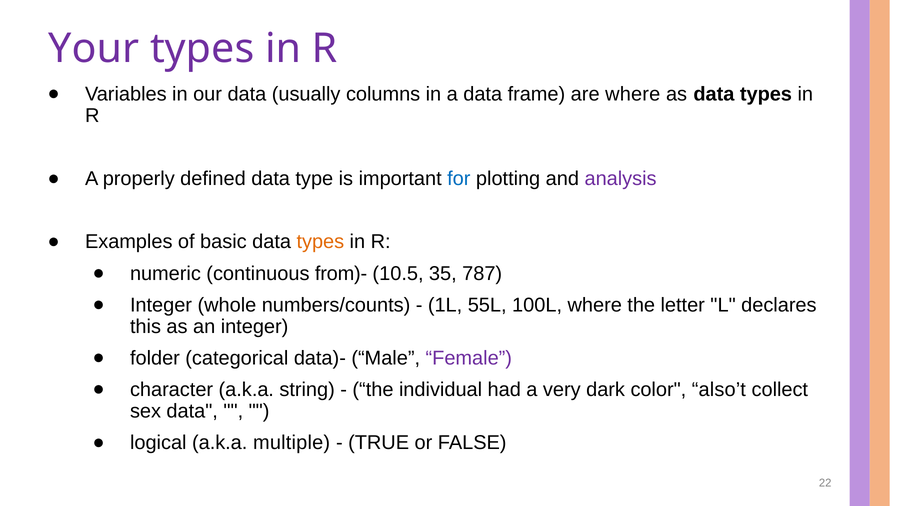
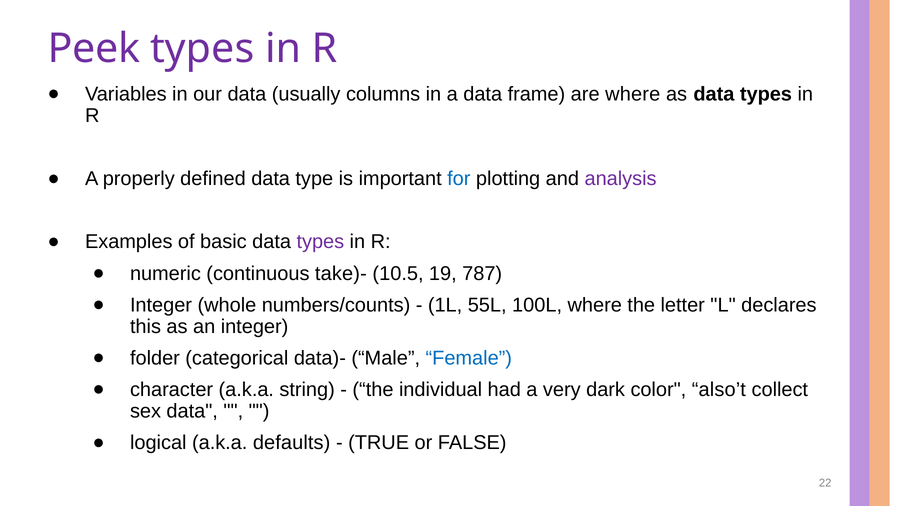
Your: Your -> Peek (94, 49)
types colour: orange -> purple (320, 242)
from)-: from)- -> take)- (341, 274)
35: 35 -> 19 (443, 274)
Female colour: purple -> blue (469, 358)
multiple: multiple -> defaults (292, 443)
